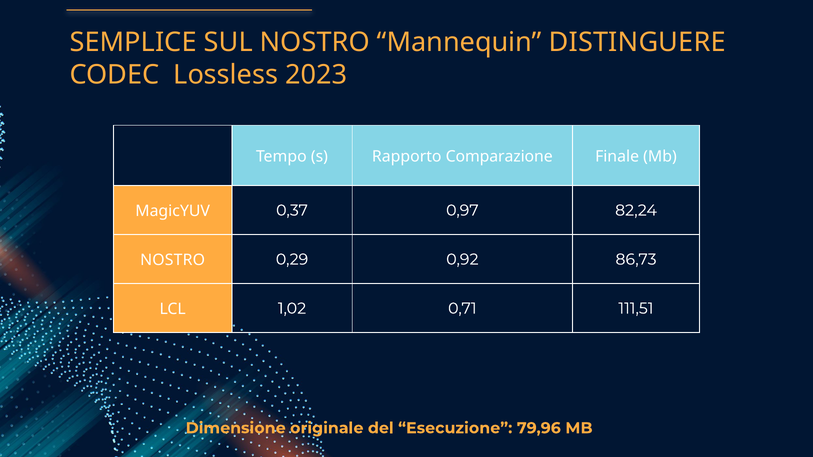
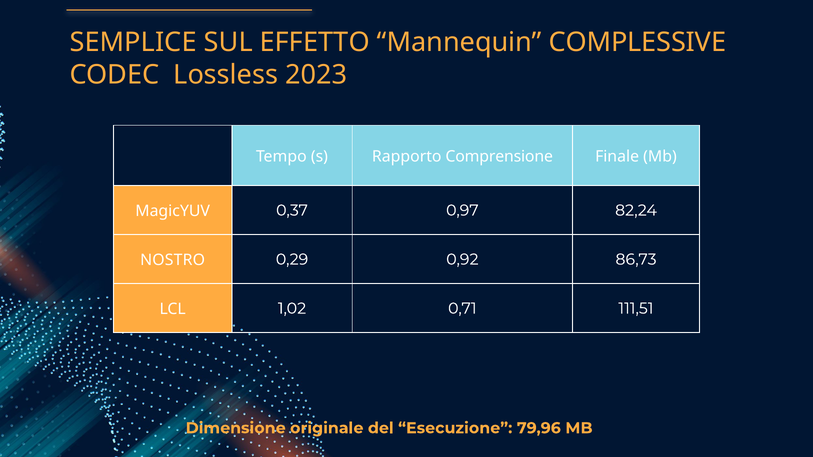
SUL NOSTRO: NOSTRO -> EFFETTO (315, 42)
DISTINGUERE: DISTINGUERE -> COMPLESSIVE (637, 42)
Comparazione: Comparazione -> Comprensione (499, 156)
